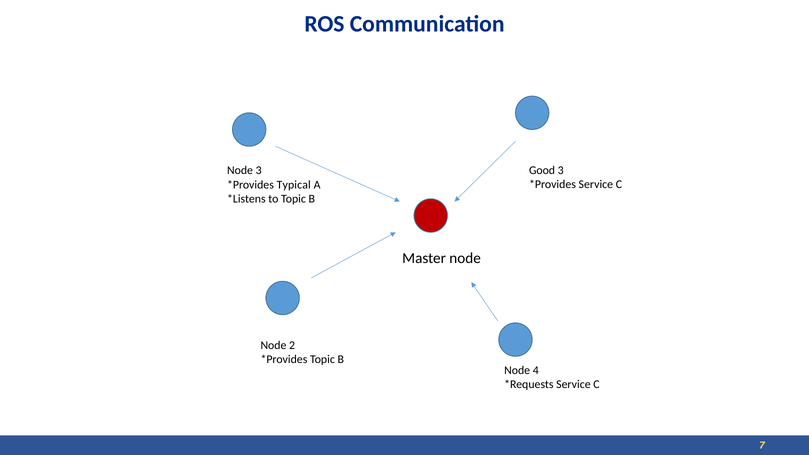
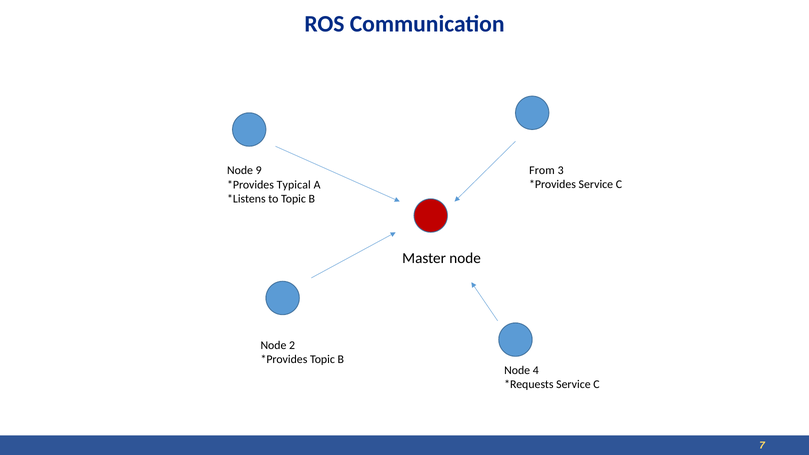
Good: Good -> From (542, 170)
Node 3: 3 -> 9 (259, 171)
